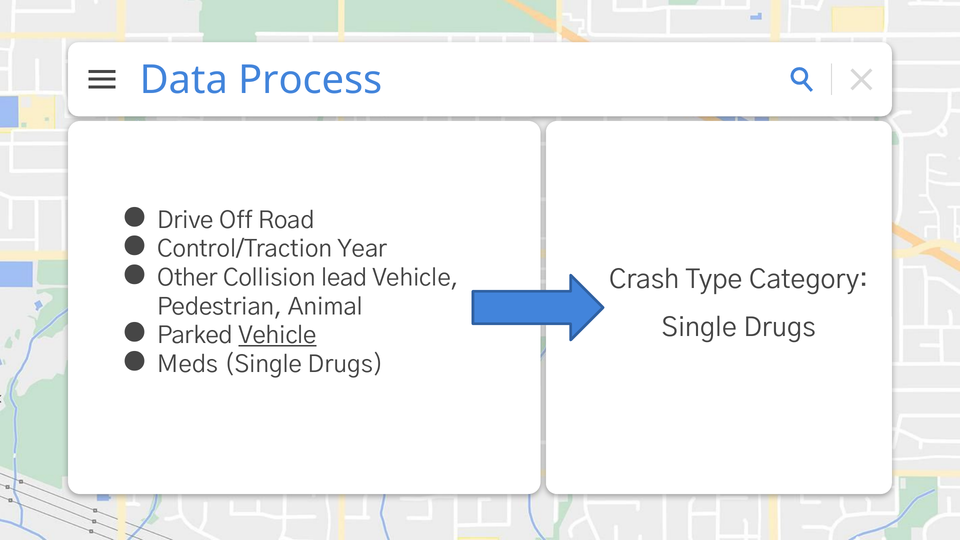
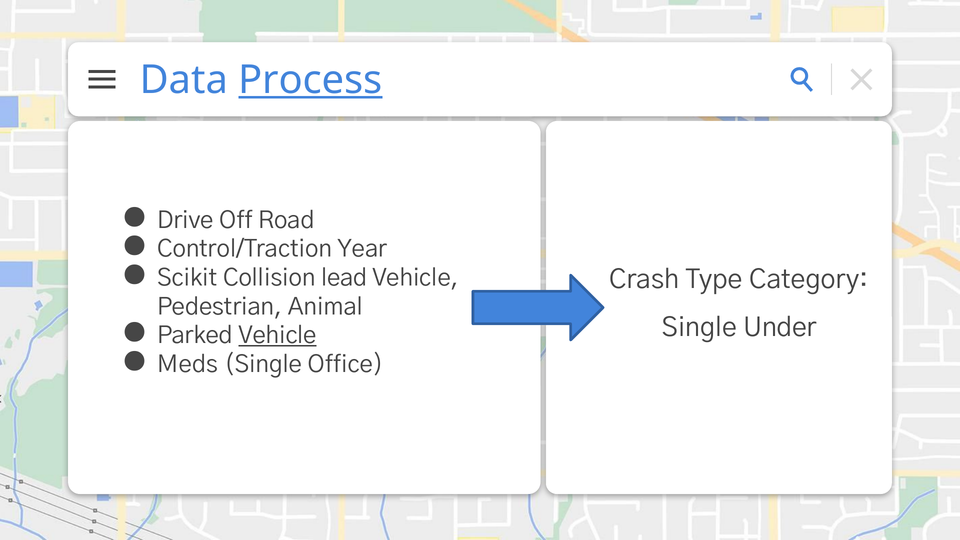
Process underline: none -> present (310, 80)
Other: Other -> Scikit (187, 278)
Drugs: Drugs -> Under (780, 327)
Drugs: Drugs -> Office (346, 364)
